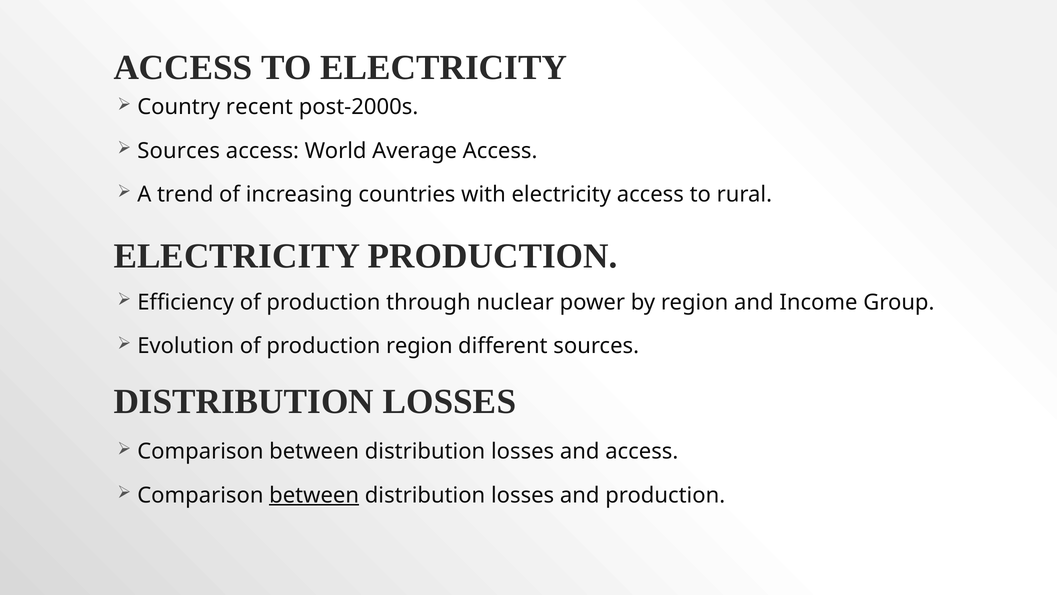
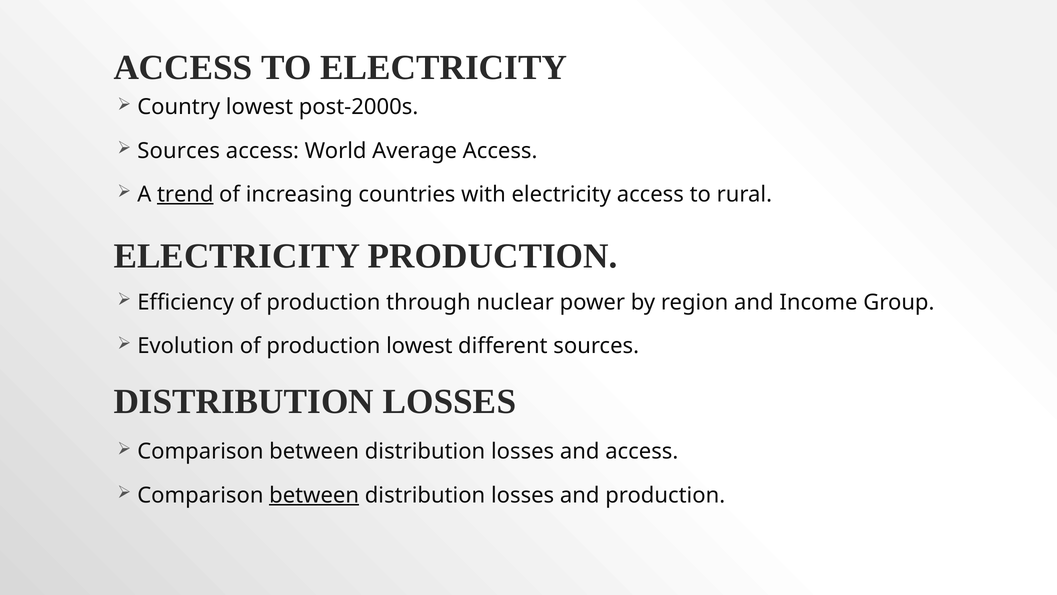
Country recent: recent -> lowest (259, 107)
trend underline: none -> present (185, 194)
production region: region -> lowest (419, 346)
